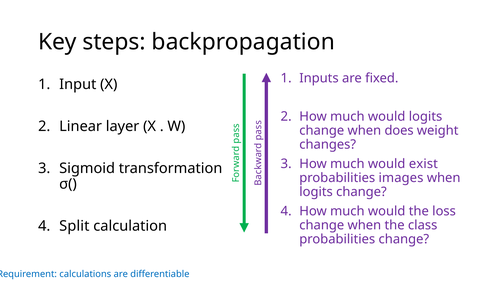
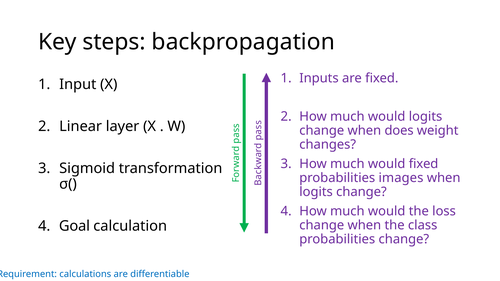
would exist: exist -> fixed (424, 164)
Split: Split -> Goal (74, 226)
